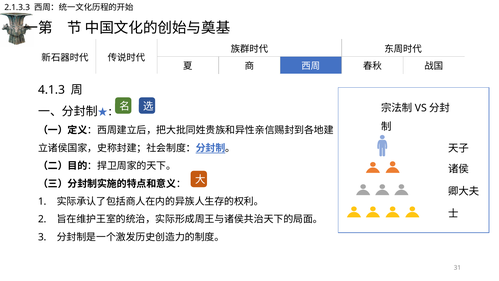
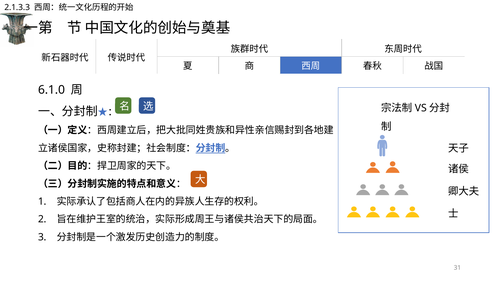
4.1.3: 4.1.3 -> 6.1.0 (51, 90)
